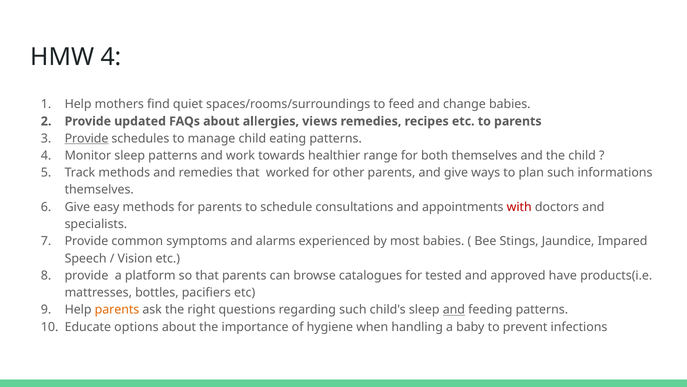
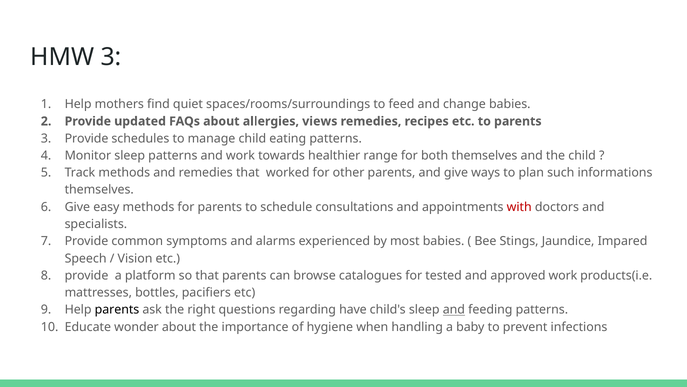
HMW 4: 4 -> 3 (111, 57)
Provide underline: present -> none (87, 138)
approved have: have -> work (563, 275)
parents colour: orange -> black (117, 309)
regarding such: such -> have (353, 309)
options: options -> wonder (136, 327)
